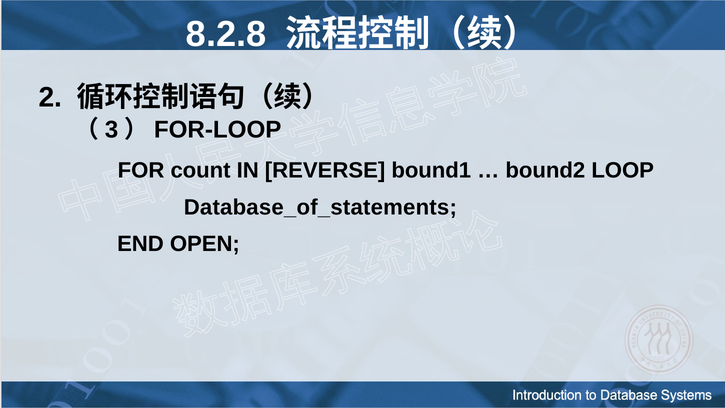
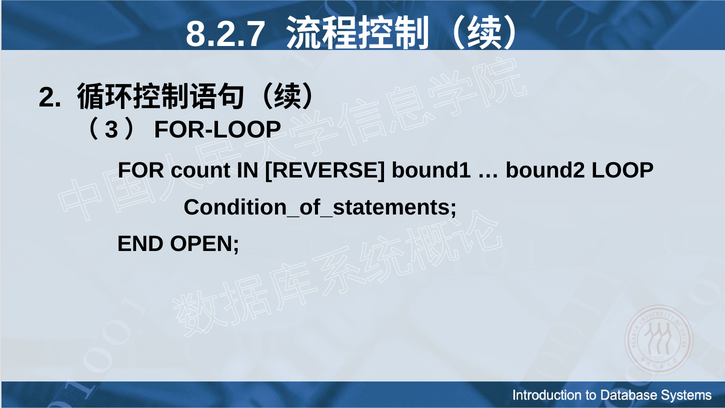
8.2.8: 8.2.8 -> 8.2.7 (226, 34)
Database_of_statements: Database_of_statements -> Condition_of_statements (320, 207)
